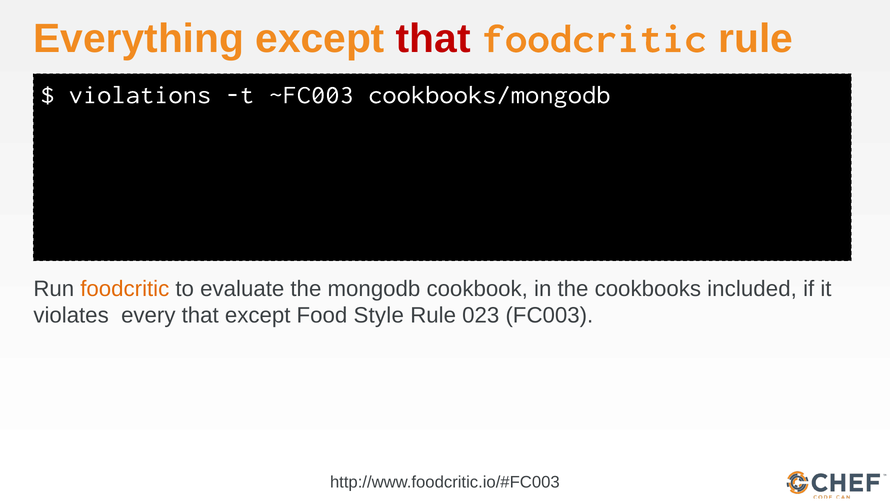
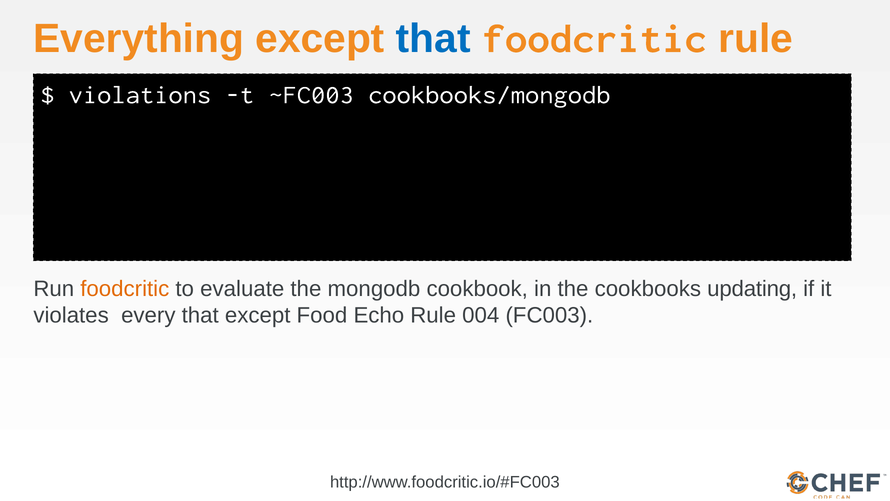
that colour: red -> blue (433, 39)
included: included -> updating (752, 289)
Style: Style -> Echo (379, 315)
023: 023 -> 004 (481, 315)
